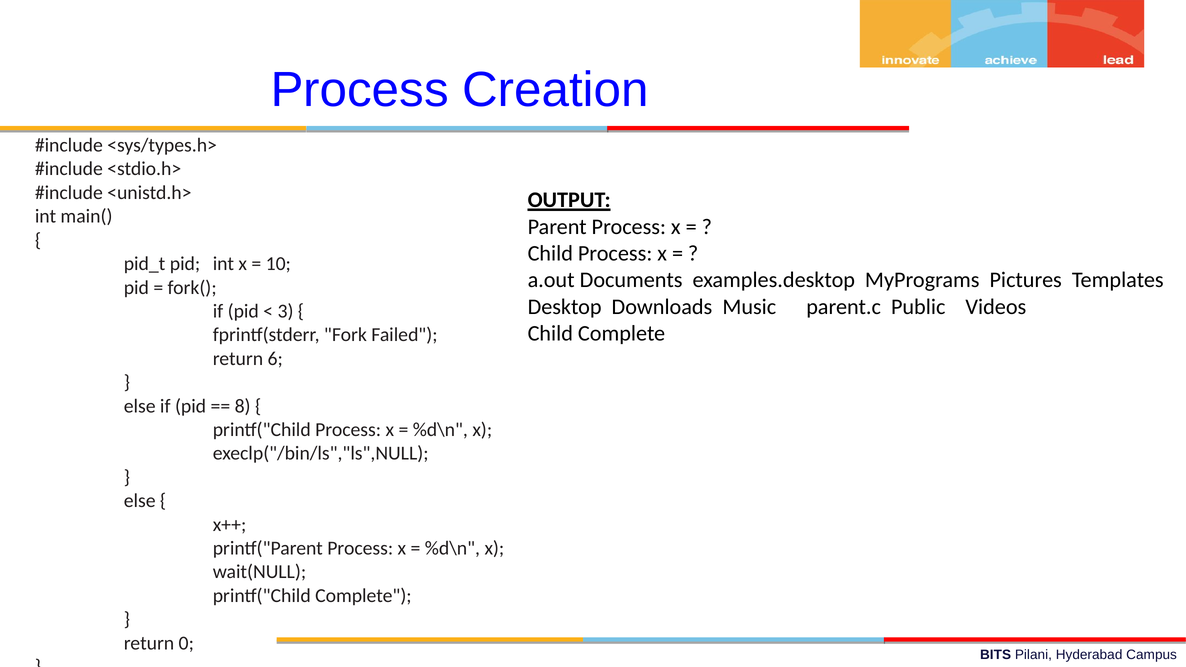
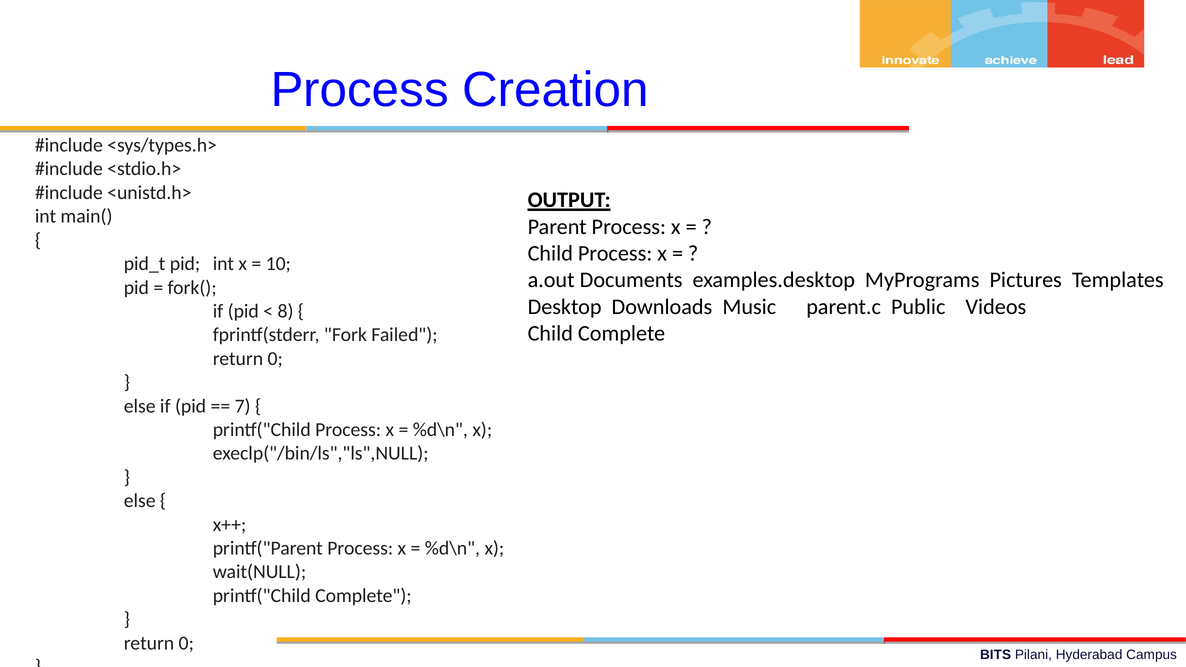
3: 3 -> 8 (286, 311)
6: 6 -> 0 (275, 359)
8: 8 -> 7 (243, 406)
